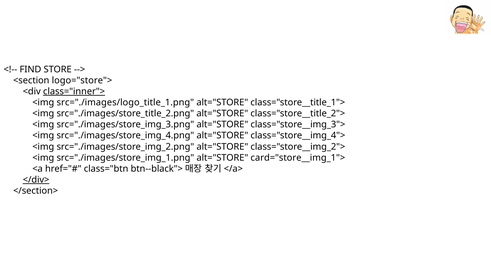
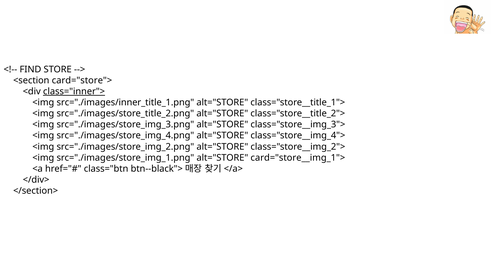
logo="store">: logo="store"> -> card="store"> (82, 80)
src="./images/logo_title_1.png: src="./images/logo_title_1.png -> src="./images/inner_title_1.png (125, 103)
</div> underline: present -> none (36, 180)
